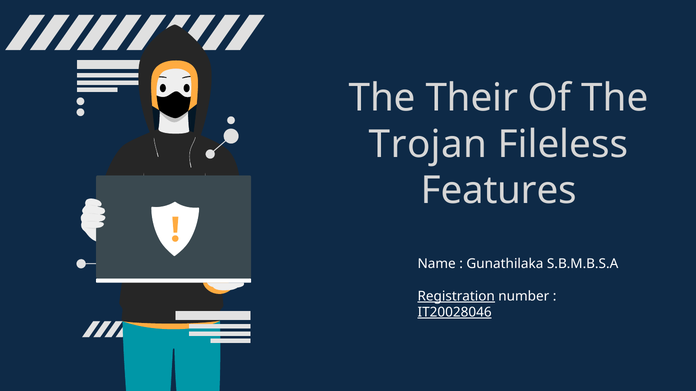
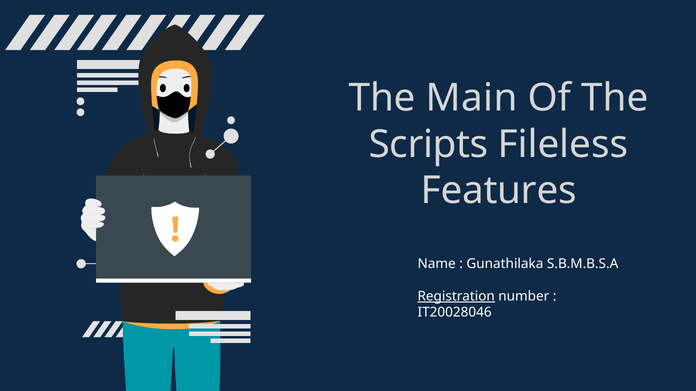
Their: Their -> Main (472, 98)
Trojan: Trojan -> Scripts (428, 144)
IT20028046 underline: present -> none (455, 313)
